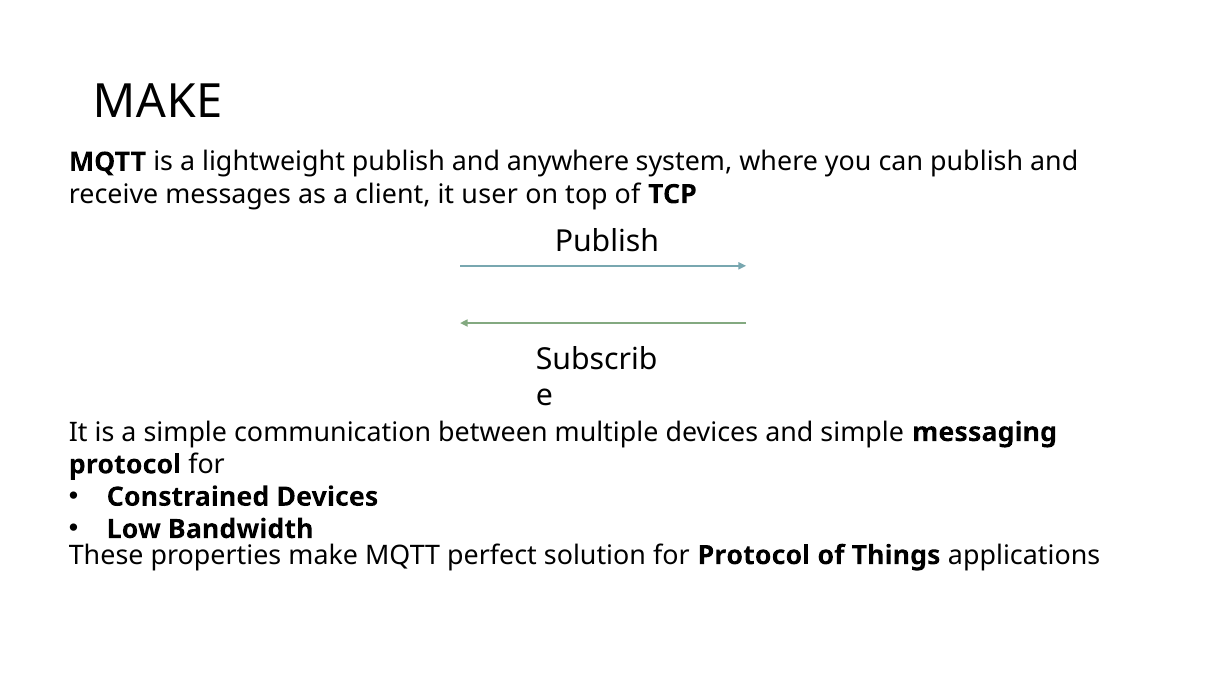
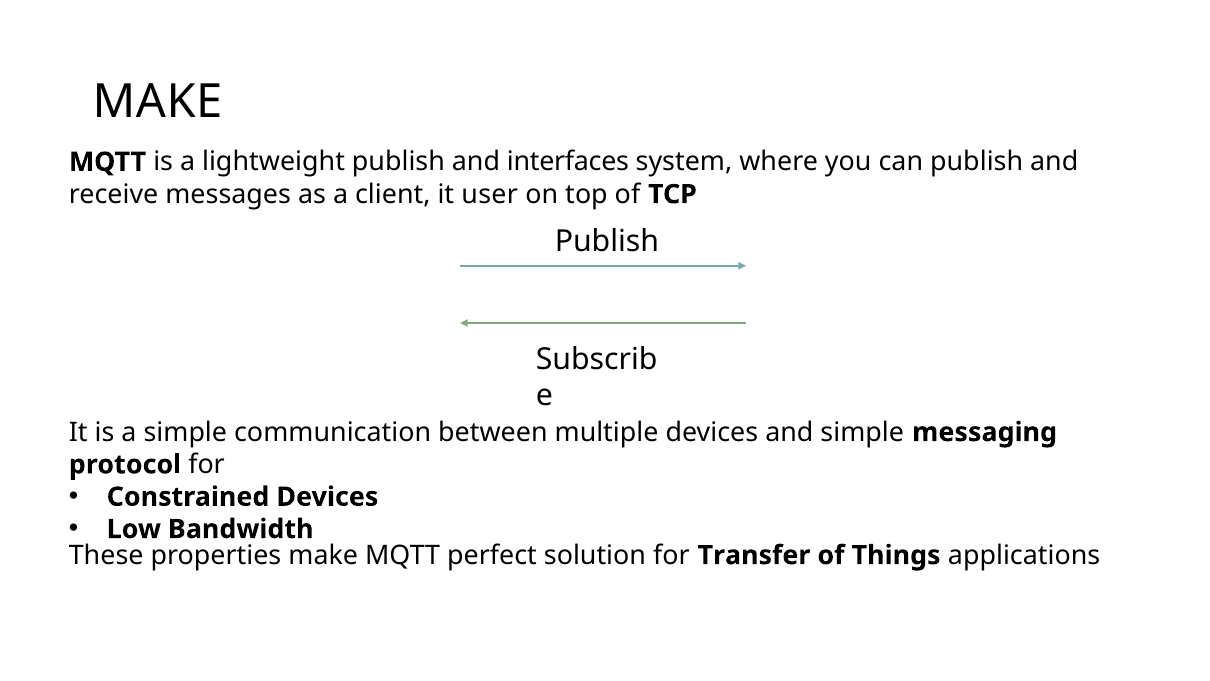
anywhere: anywhere -> interfaces (568, 162)
for Protocol: Protocol -> Transfer (754, 555)
